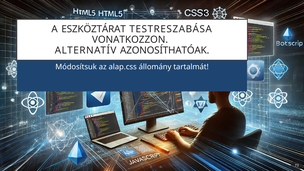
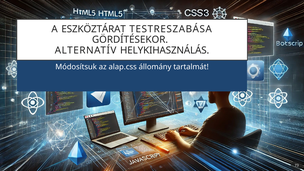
VONATKOZZON: VONATKOZZON -> GÖRDÍTÉSEKOR (130, 40)
AZONOSÍTHATÓAK: AZONOSÍTHATÓAK -> HELYKIHASZNÁLÁS (165, 50)
